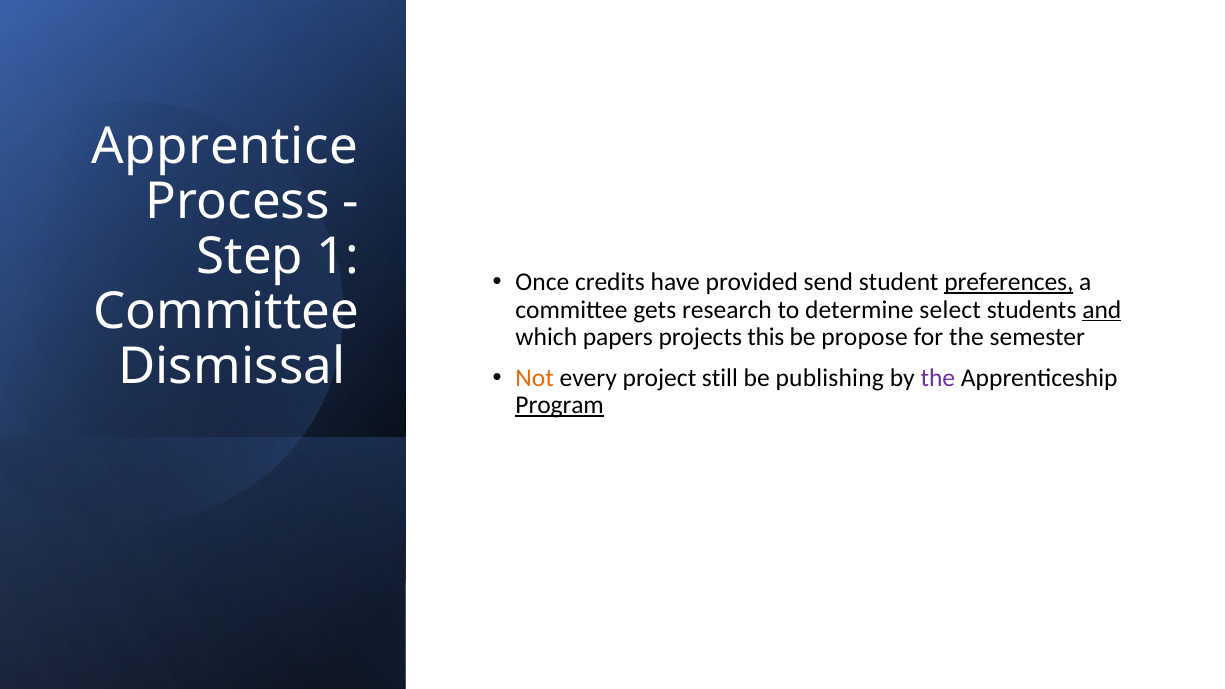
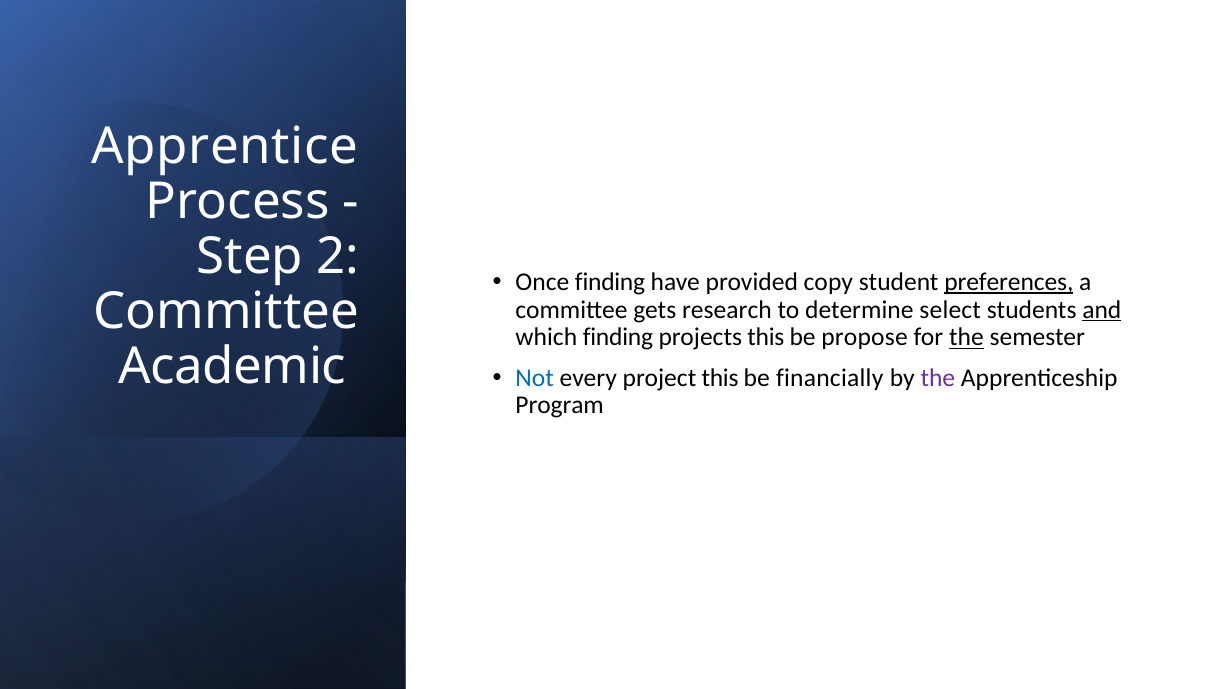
1: 1 -> 2 (338, 257)
Once credits: credits -> finding (610, 282)
send: send -> copy (828, 282)
which papers: papers -> finding (618, 337)
the underline: none -> present (966, 337)
Dismissal: Dismissal -> Academic (232, 367)
Not colour: orange -> blue (535, 378)
project still: still -> this (720, 378)
publishing: publishing -> financially (830, 378)
Program underline: present -> none (560, 405)
